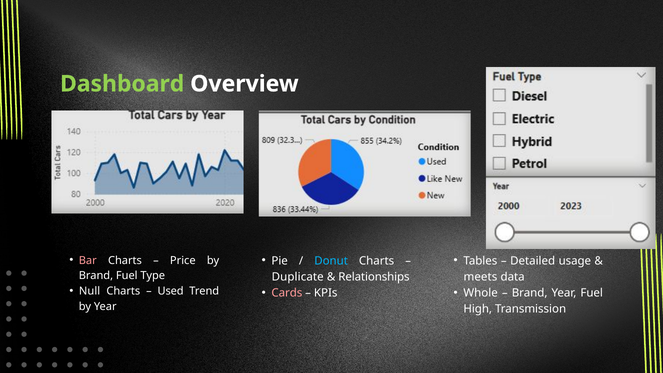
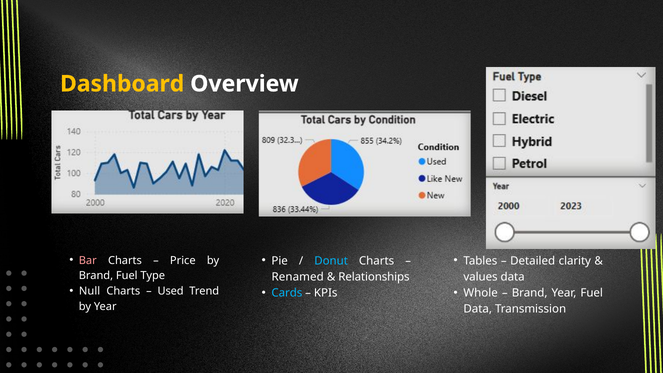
Dashboard colour: light green -> yellow (122, 84)
usage: usage -> clarity (575, 261)
Duplicate: Duplicate -> Renamed (298, 277)
meets: meets -> values (481, 277)
Cards colour: pink -> light blue (287, 293)
High: High -> Data (478, 309)
